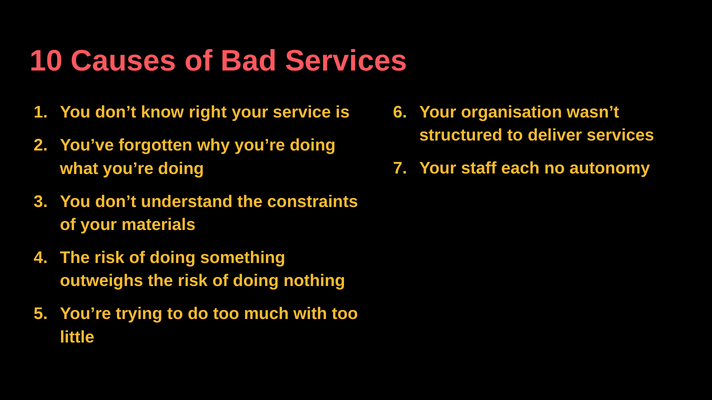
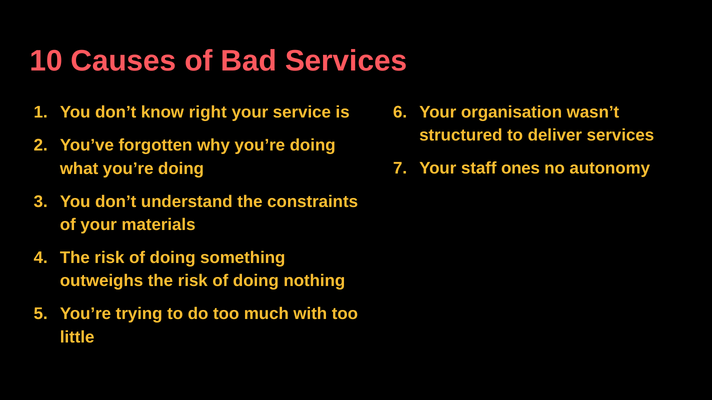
each: each -> ones (521, 169)
